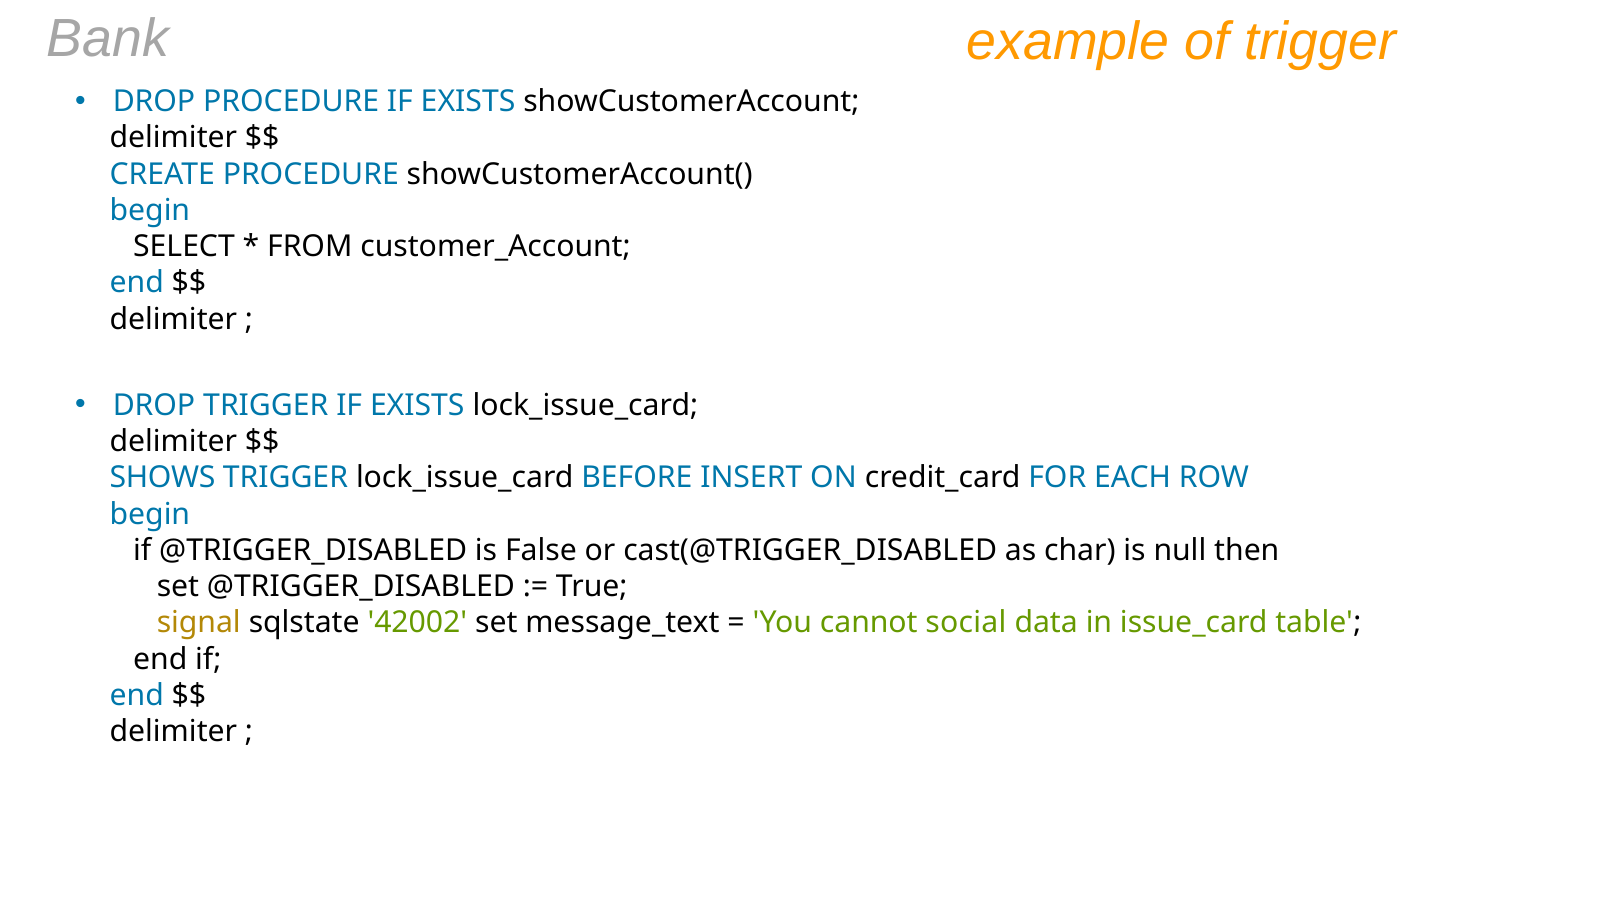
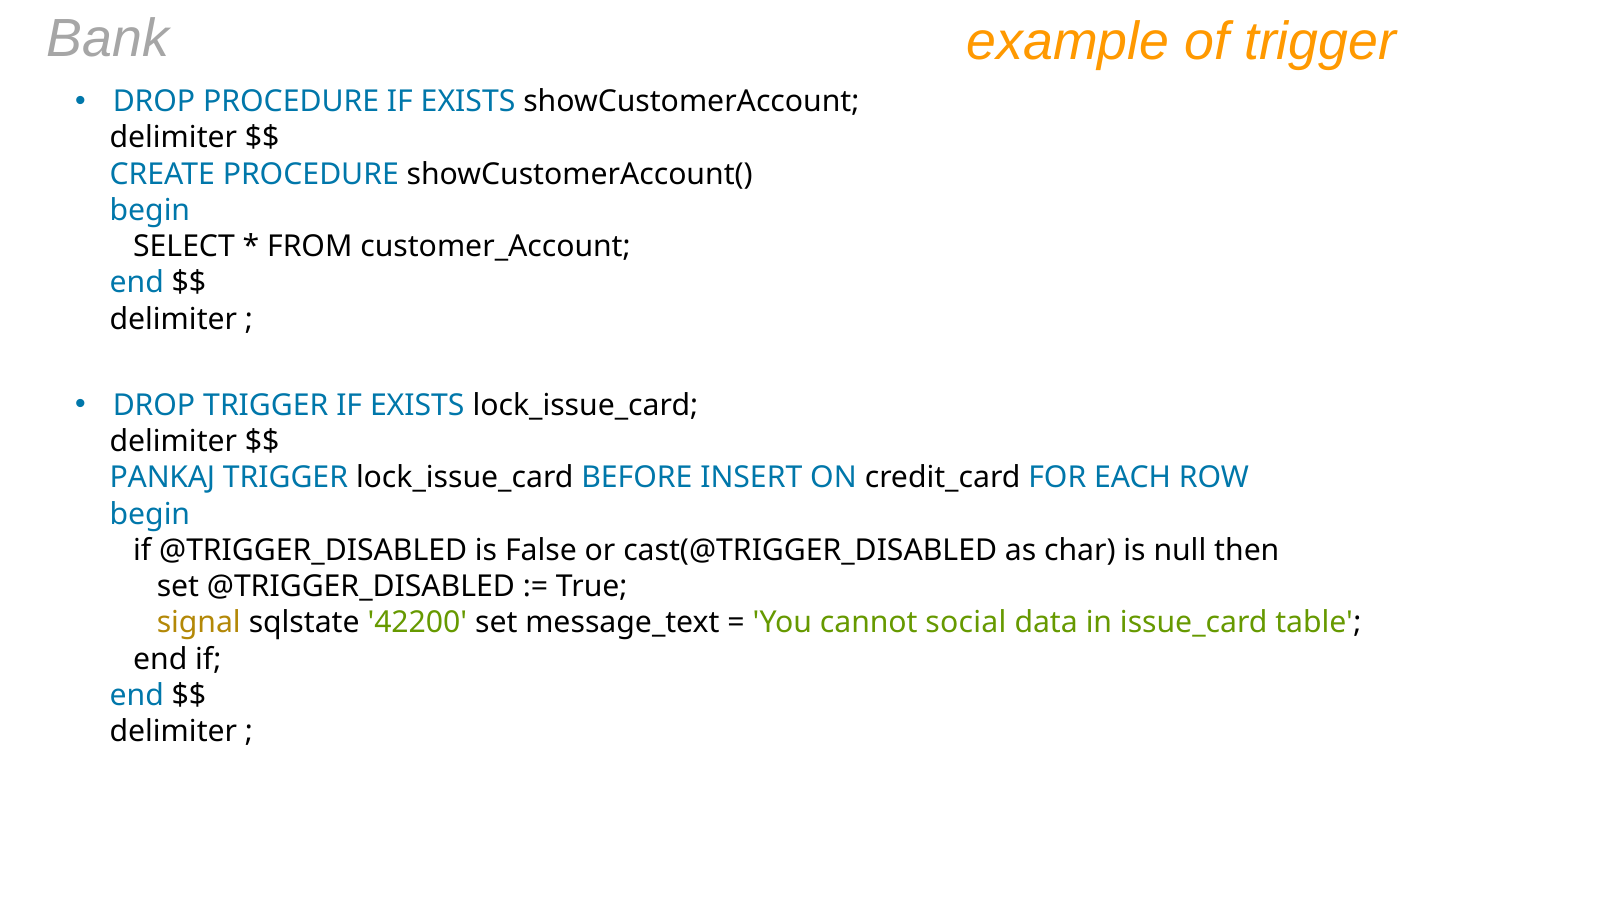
SHOWS: SHOWS -> PANKAJ (162, 478)
42002: 42002 -> 42200 (417, 623)
